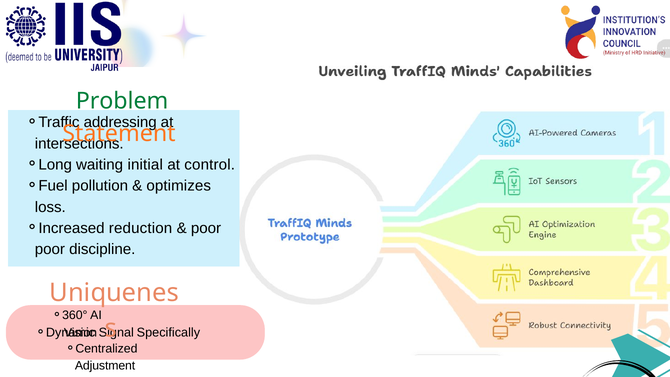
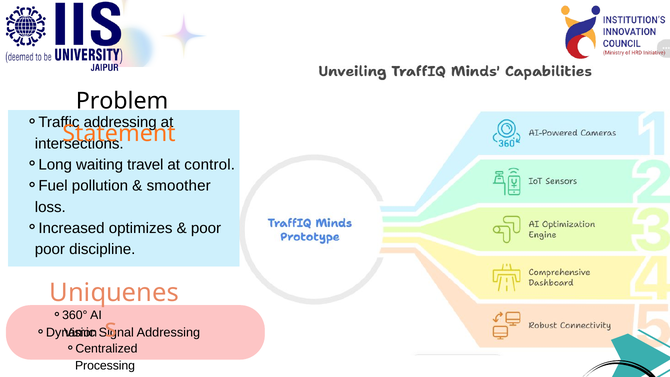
Problem colour: green -> black (122, 101)
initial: initial -> travel (145, 165)
optimizes: optimizes -> smoother (179, 186)
reduction: reduction -> optimizes (141, 228)
Specifically: Specifically -> Addressing (168, 333)
Adjustment: Adjustment -> Processing (105, 366)
